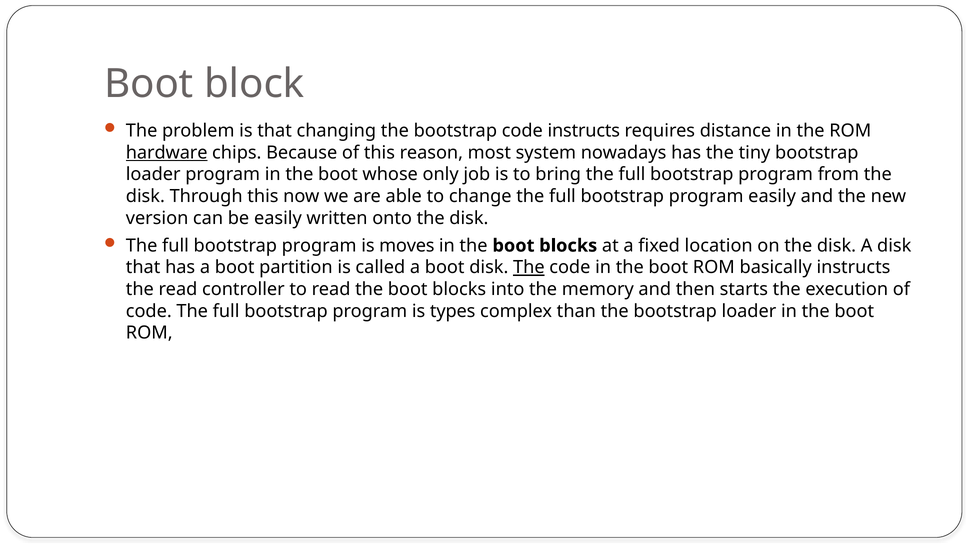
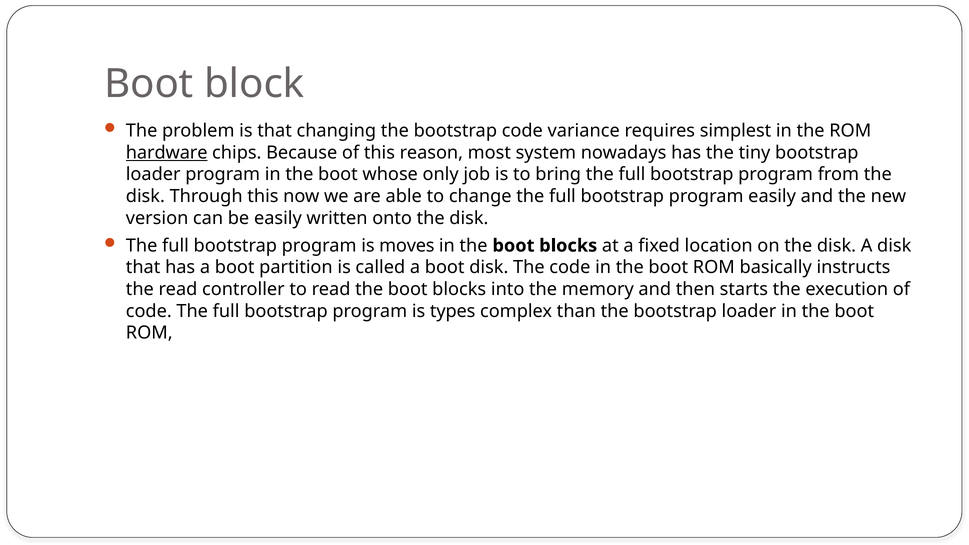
code instructs: instructs -> variance (584, 131)
distance: distance -> simplest (736, 131)
The underline: present -> none (529, 268)
